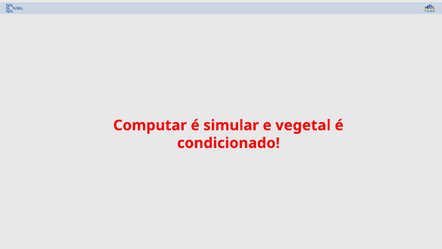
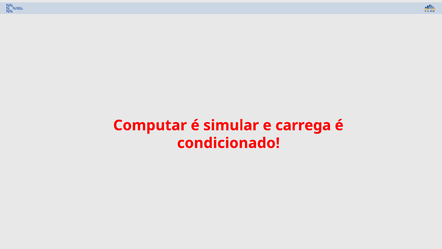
vegetal: vegetal -> carrega (303, 125)
